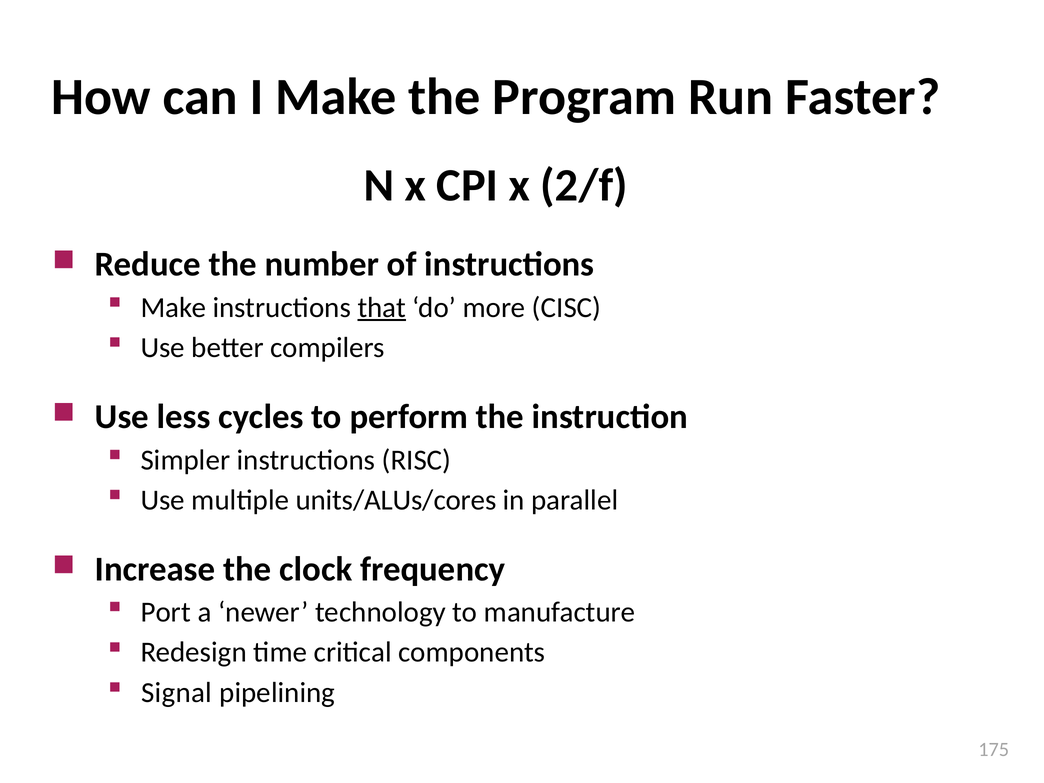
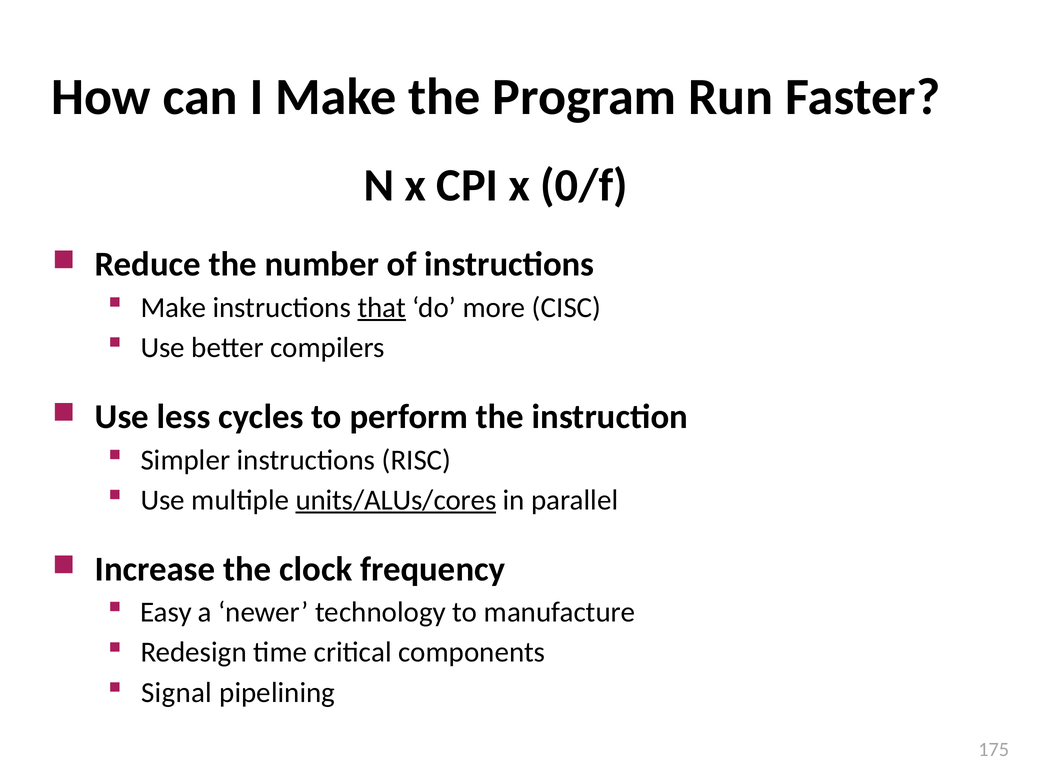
2/f: 2/f -> 0/f (584, 186)
units/ALUs/cores underline: none -> present (396, 500)
Port: Port -> Easy (166, 612)
